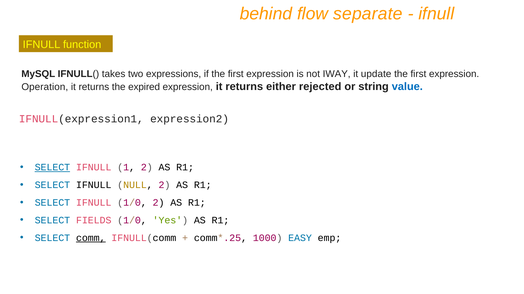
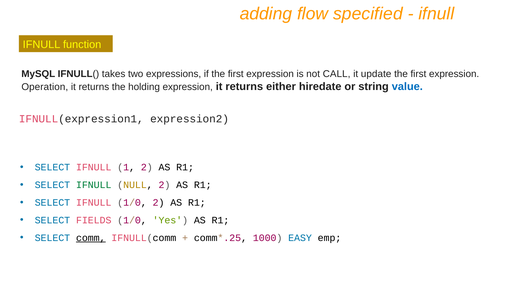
behind: behind -> adding (266, 14)
separate: separate -> specified (368, 14)
IWAY: IWAY -> CALL (337, 74)
expired: expired -> holding (144, 87)
rejected: rejected -> hiredate (320, 87)
SELECT underline: present -> none (52, 168)
IFNULL colour: black -> green (94, 185)
